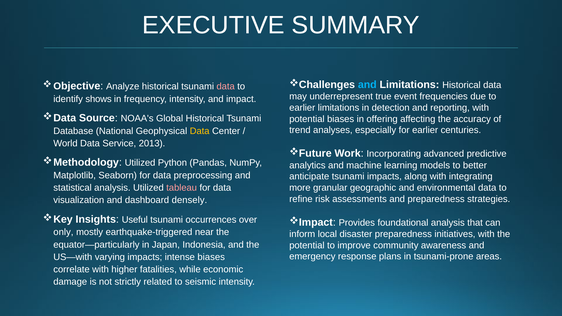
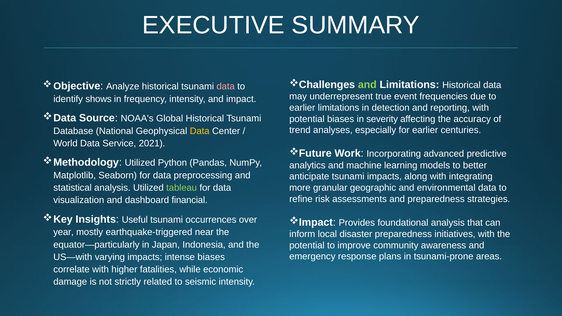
and colour: light blue -> light green (367, 85)
offering: offering -> severity (382, 119)
2013: 2013 -> 2021 (152, 143)
tableau colour: pink -> light green (182, 188)
densely: densely -> financial (190, 200)
only: only -> year (64, 232)
